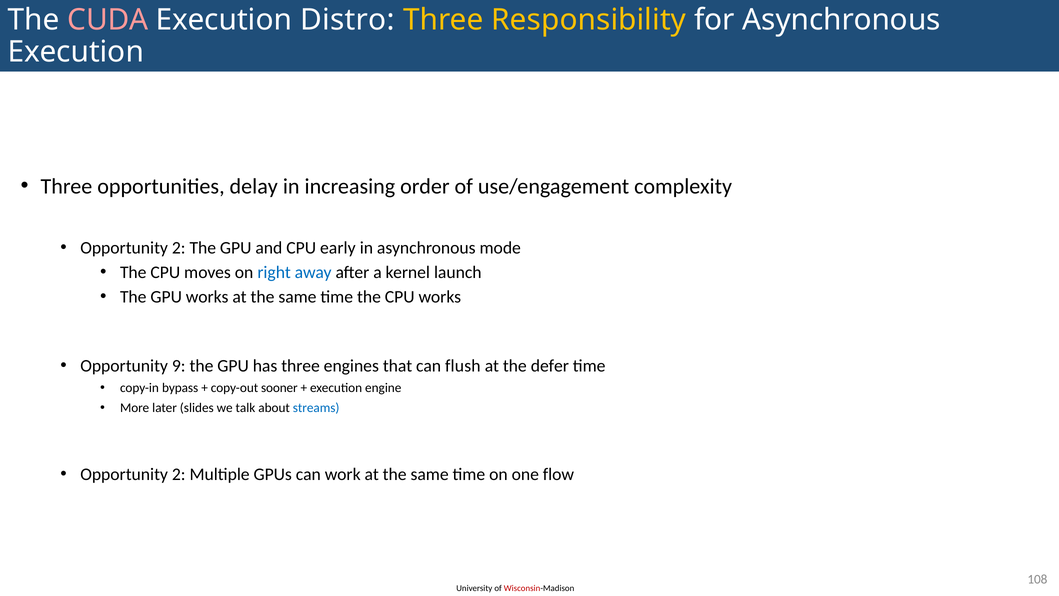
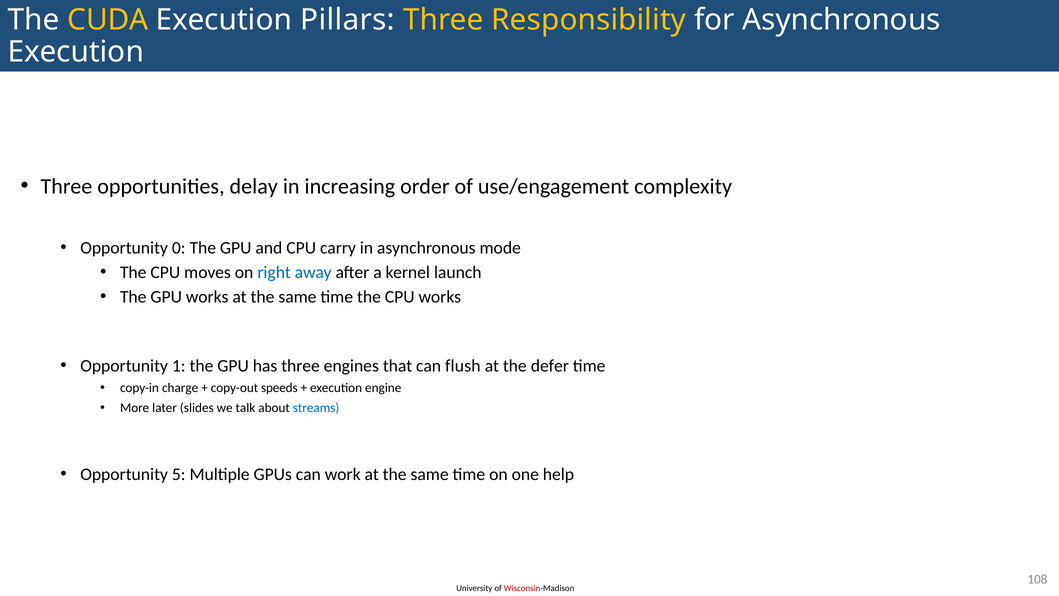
CUDA colour: pink -> yellow (108, 20)
Distro: Distro -> Pillars (347, 20)
2: 2 -> 0 (179, 248)
early: early -> carry (338, 248)
9: 9 -> 1 (179, 366)
bypass: bypass -> charge (180, 388)
sooner: sooner -> speeds (279, 388)
2: 2 -> 5 (179, 474)
flow: flow -> help (558, 474)
